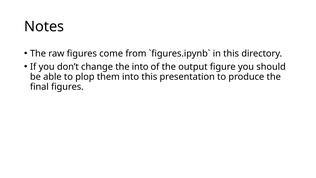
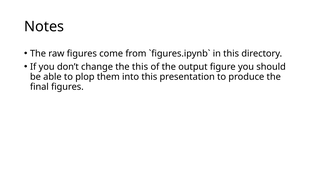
the into: into -> this (140, 67)
